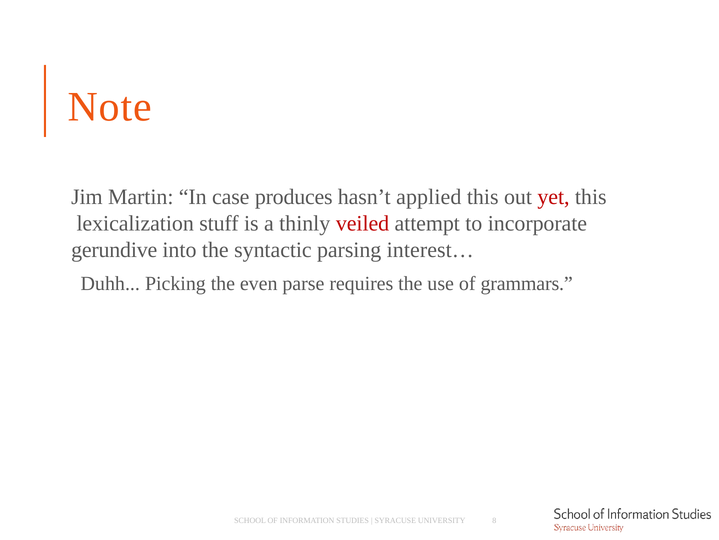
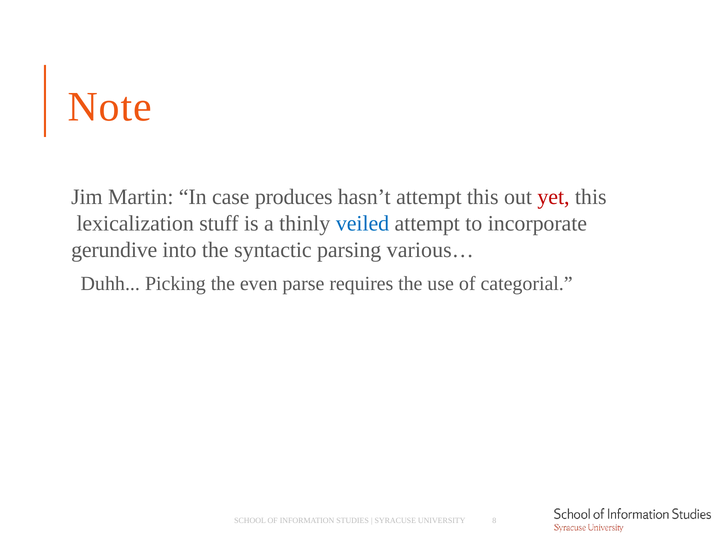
hasn’t applied: applied -> attempt (429, 197)
veiled colour: red -> blue (363, 223)
interest…: interest… -> various… (430, 250)
grammars: grammars -> categorial (527, 283)
